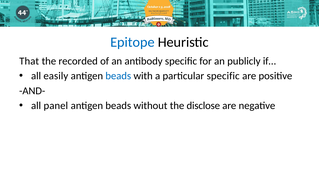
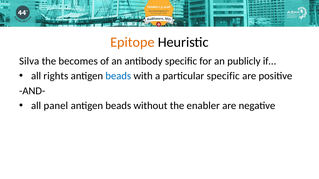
Epitope colour: blue -> orange (132, 42)
That: That -> Silva (29, 61)
recorded: recorded -> becomes (78, 61)
easily: easily -> rights (56, 76)
disclose: disclose -> enabler (203, 106)
